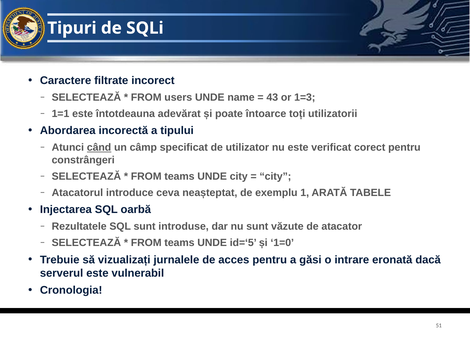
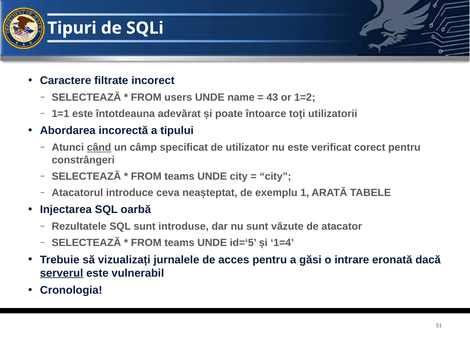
1=3: 1=3 -> 1=2 (305, 97)
1=0: 1=0 -> 1=4 (282, 243)
serverul underline: none -> present (62, 273)
